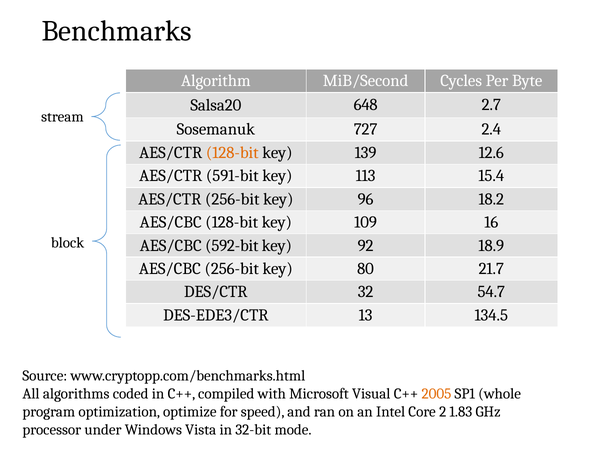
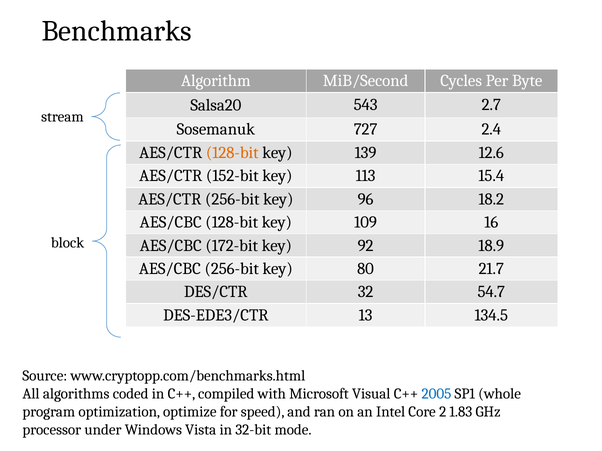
648: 648 -> 543 (366, 105)
591-bit: 591-bit -> 152-bit (232, 176)
592-bit: 592-bit -> 172-bit (232, 246)
2005 colour: orange -> blue (436, 394)
